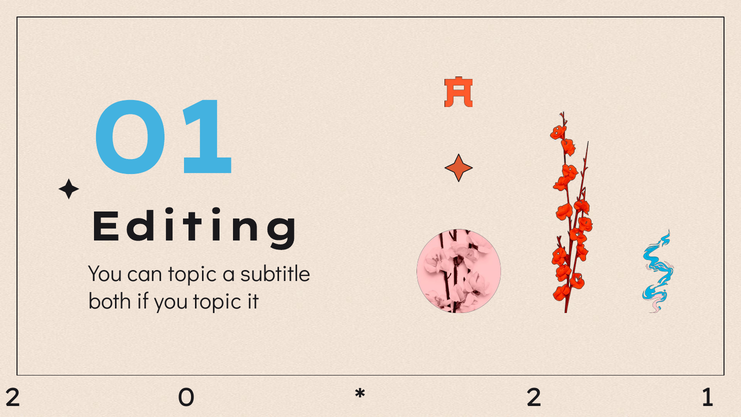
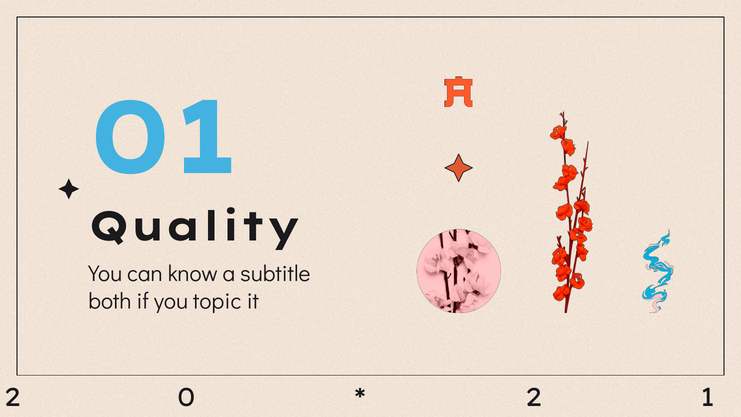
Editing: Editing -> Quality (195, 227)
can topic: topic -> know (193, 274)
